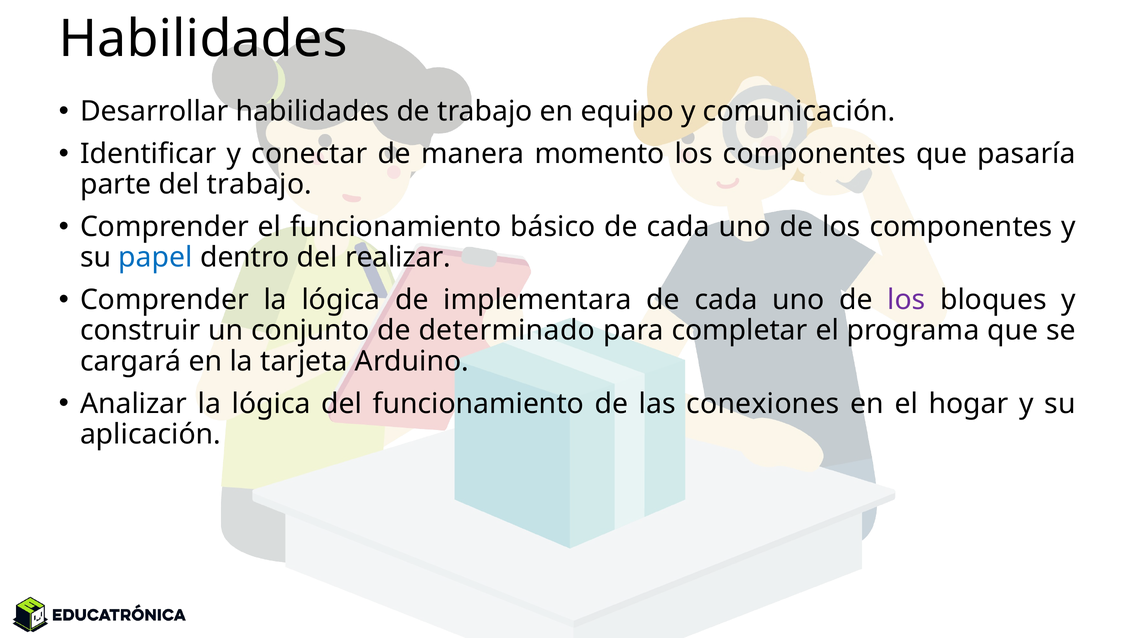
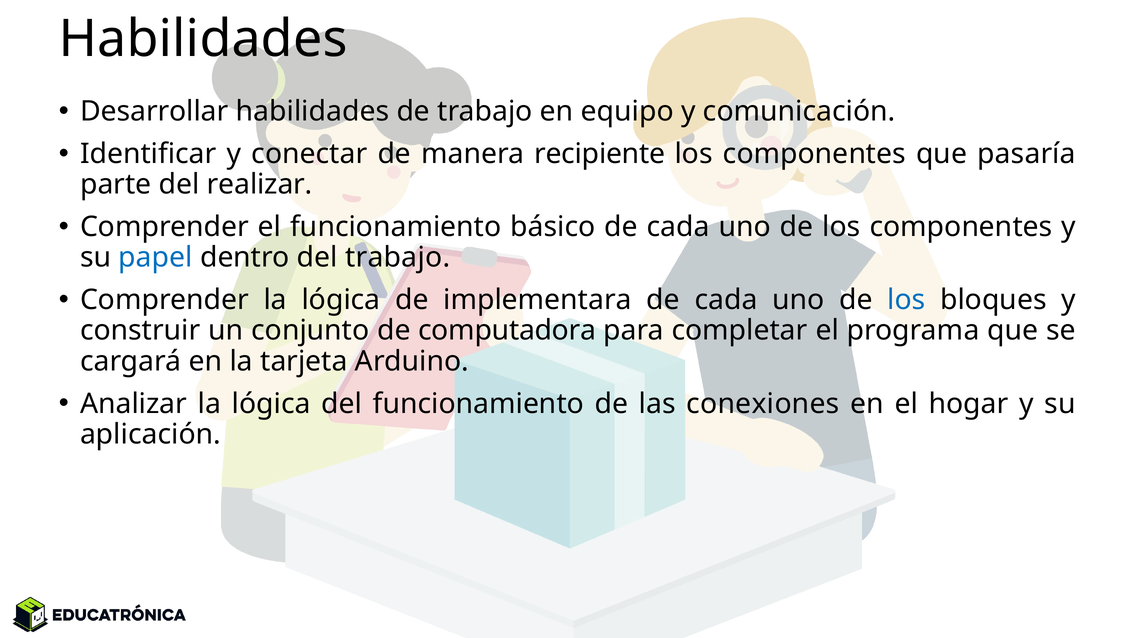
momento: momento -> recipiente (600, 154)
del trabajo: trabajo -> realizar (260, 185)
del realizar: realizar -> trabajo (398, 258)
los colour: purple -> blue (906, 300)
determinado: determinado -> computadora (507, 331)
